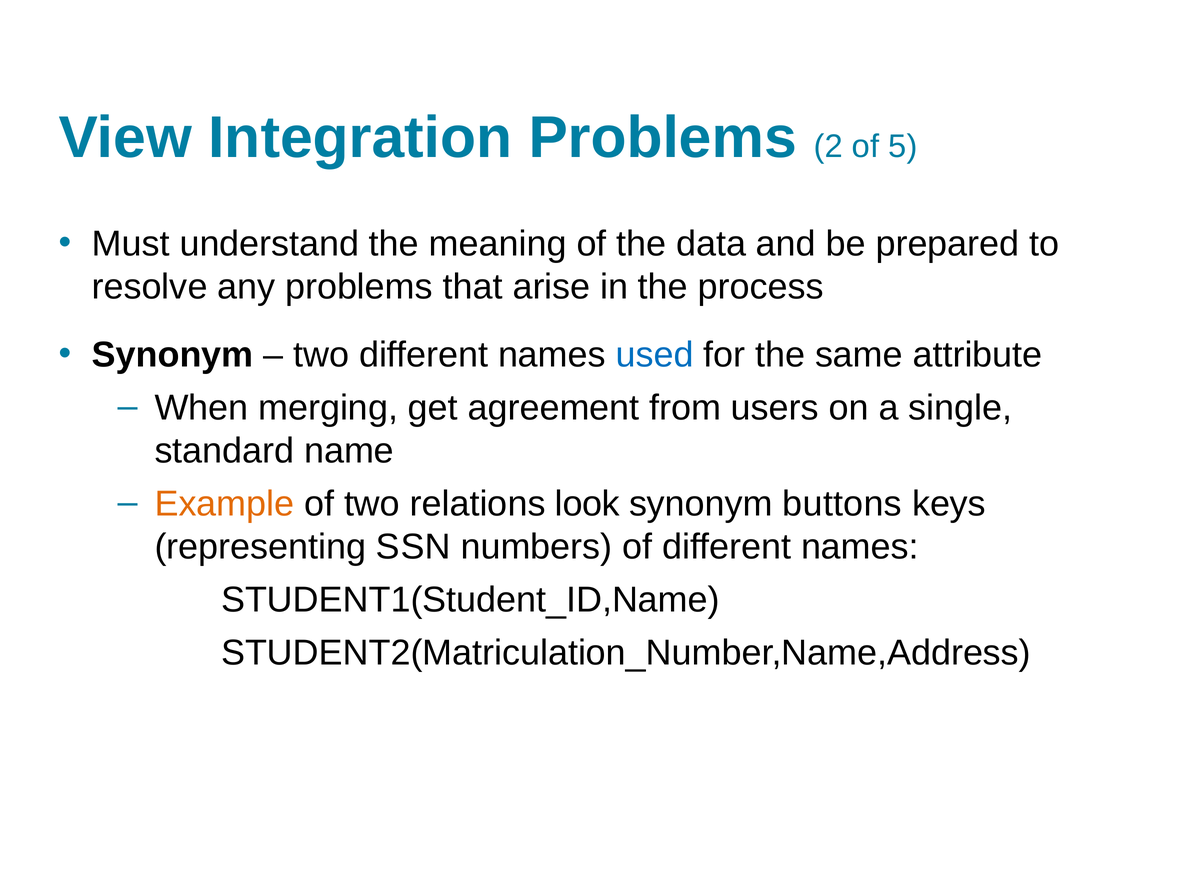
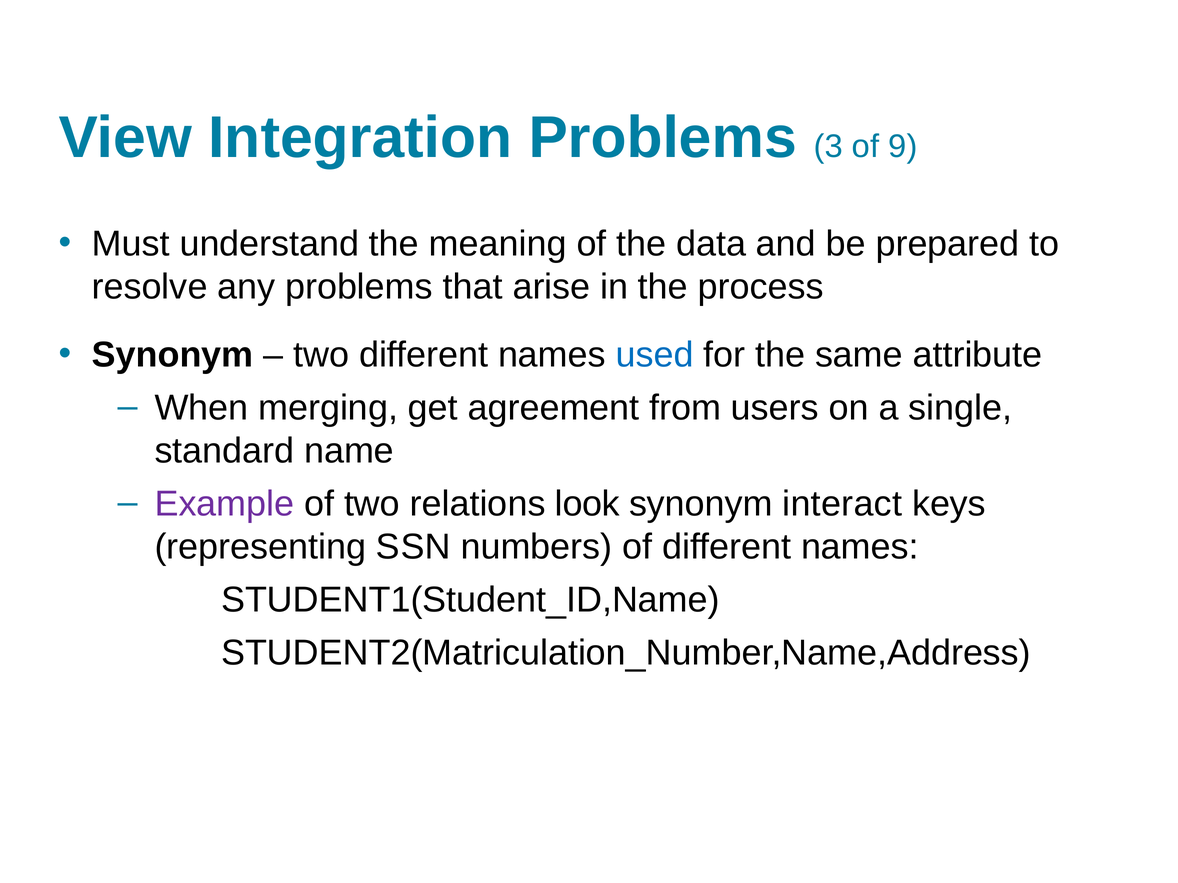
2: 2 -> 3 (828, 146)
5: 5 -> 9 (903, 146)
Example colour: orange -> purple (224, 504)
buttons: buttons -> interact (842, 504)
